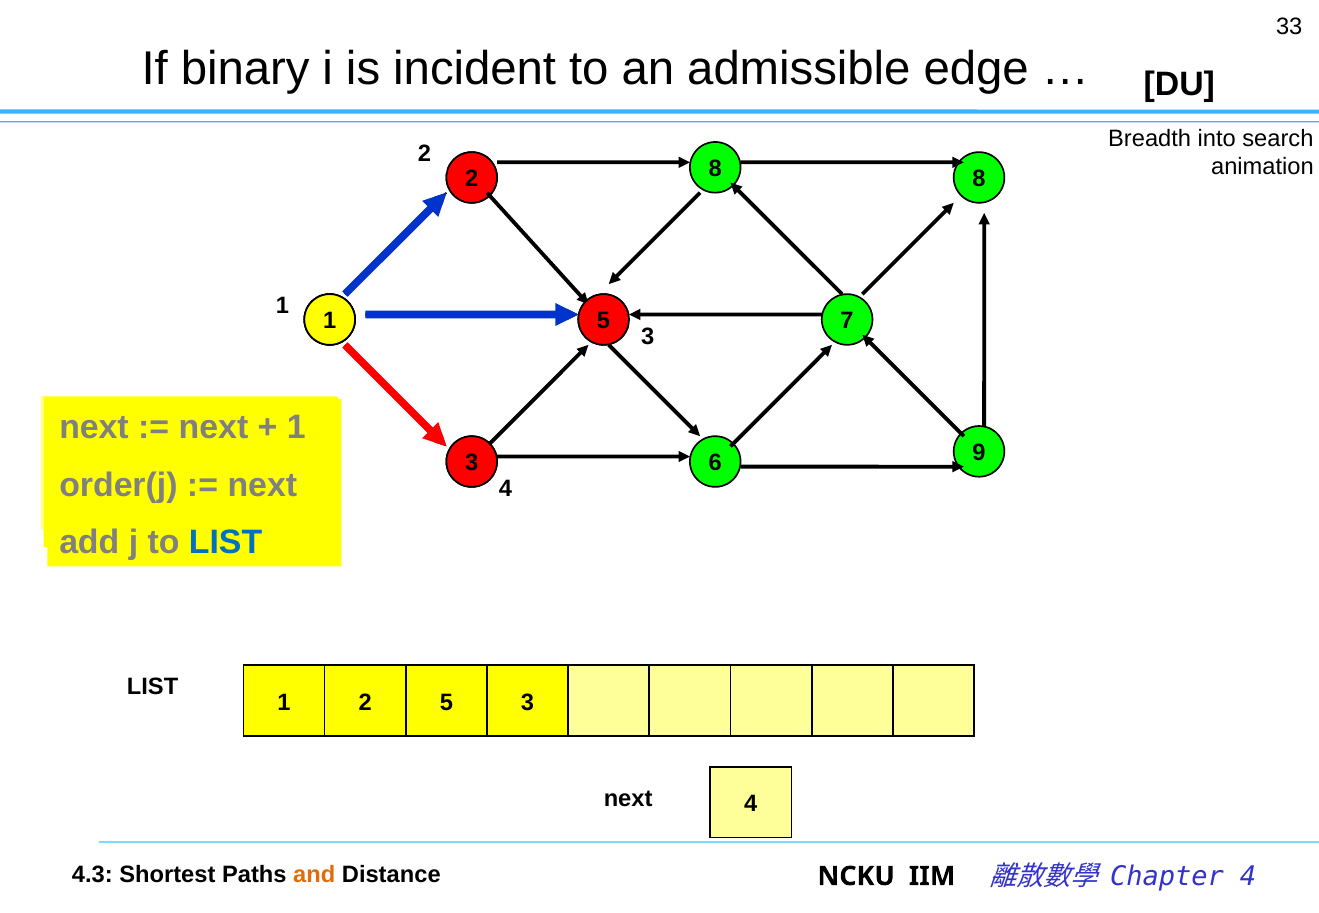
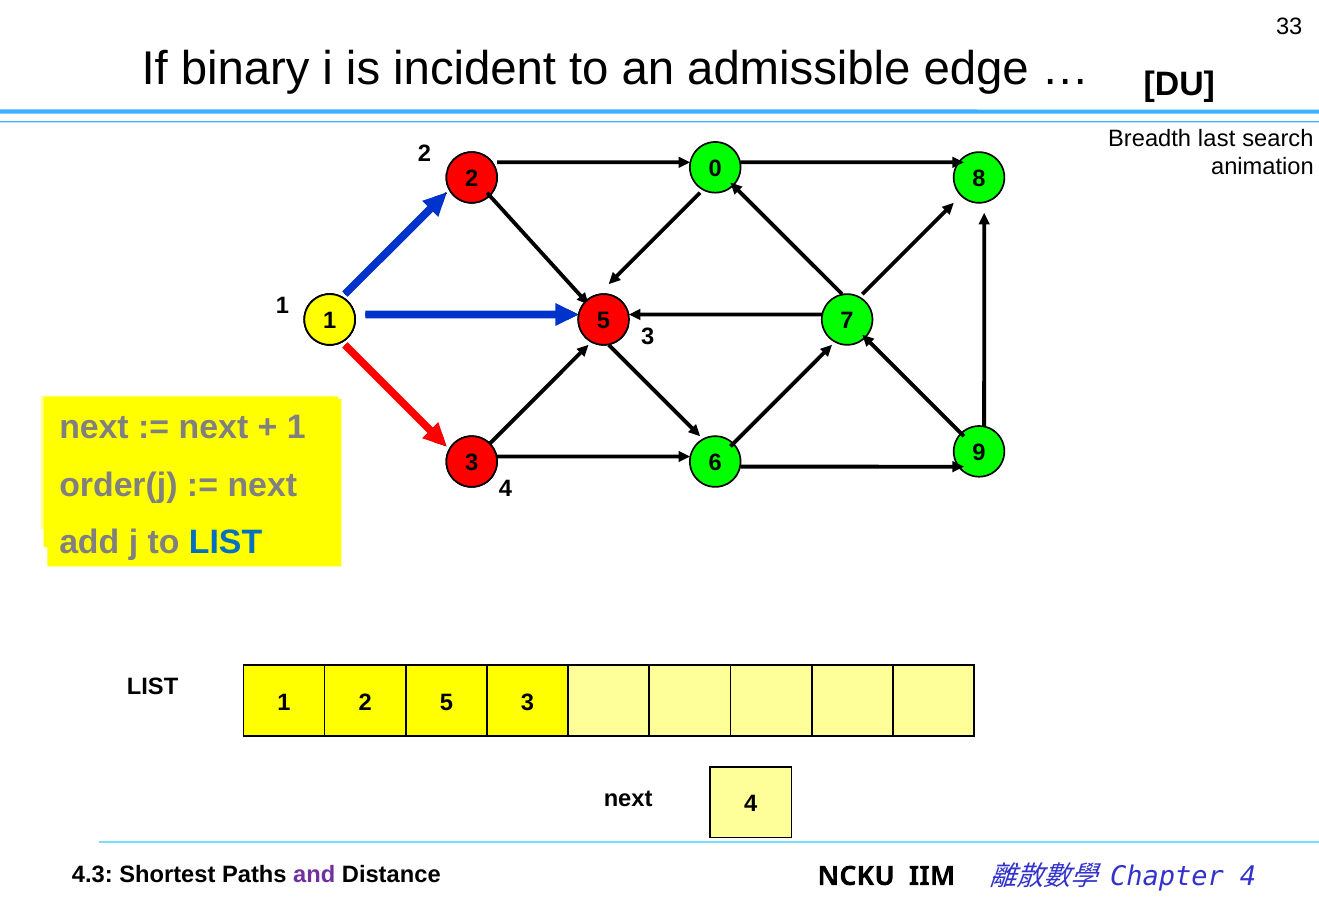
into: into -> last (1217, 138)
8: 8 -> 0 (715, 169)
and colour: orange -> purple (314, 875)
